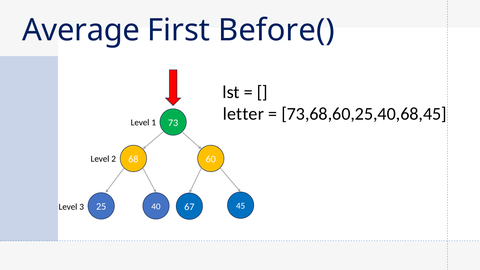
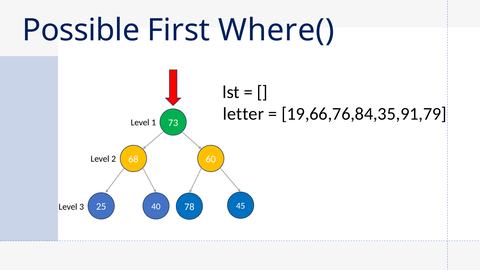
Average: Average -> Possible (81, 30)
Before(: Before( -> Where( (276, 30)
73,68,60,25,40,68,45: 73,68,60,25,40,68,45 -> 19,66,76,84,35,91,79 (364, 114)
67: 67 -> 78 (189, 207)
